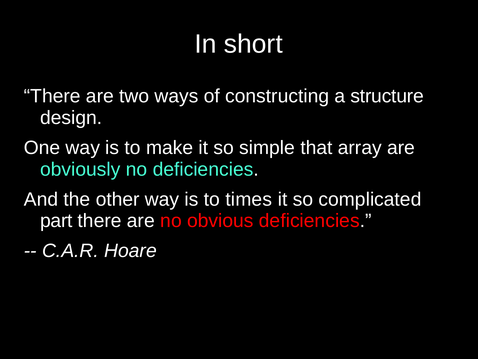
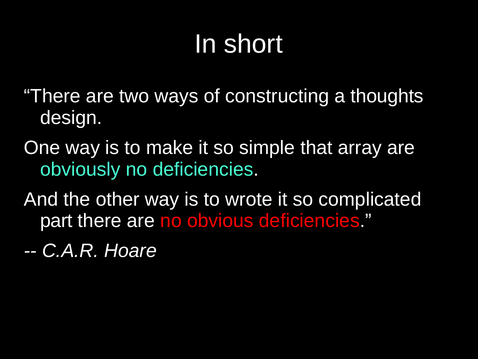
structure: structure -> thoughts (387, 96)
times: times -> wrote (249, 199)
